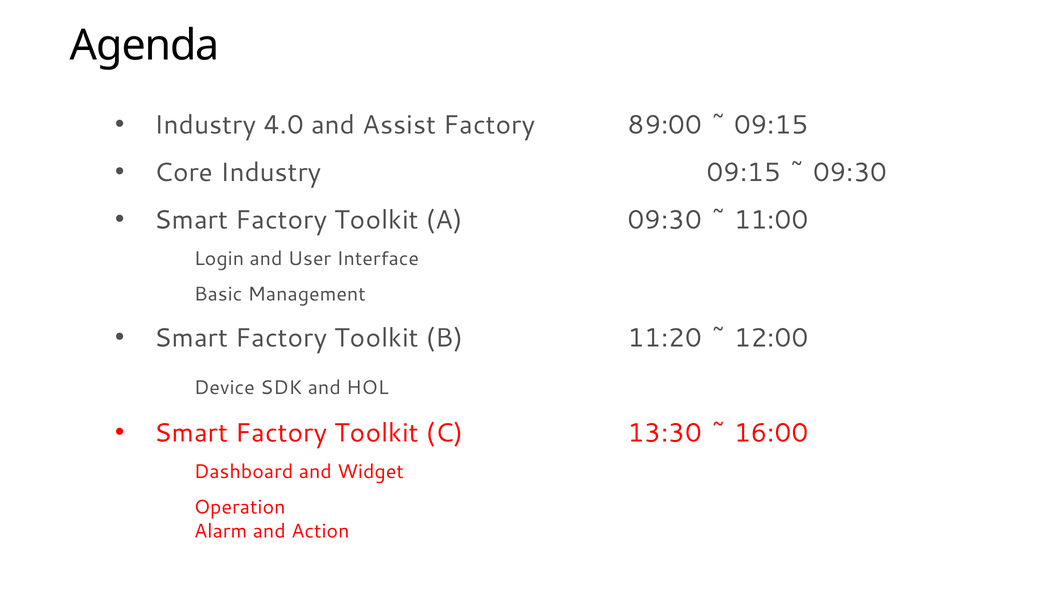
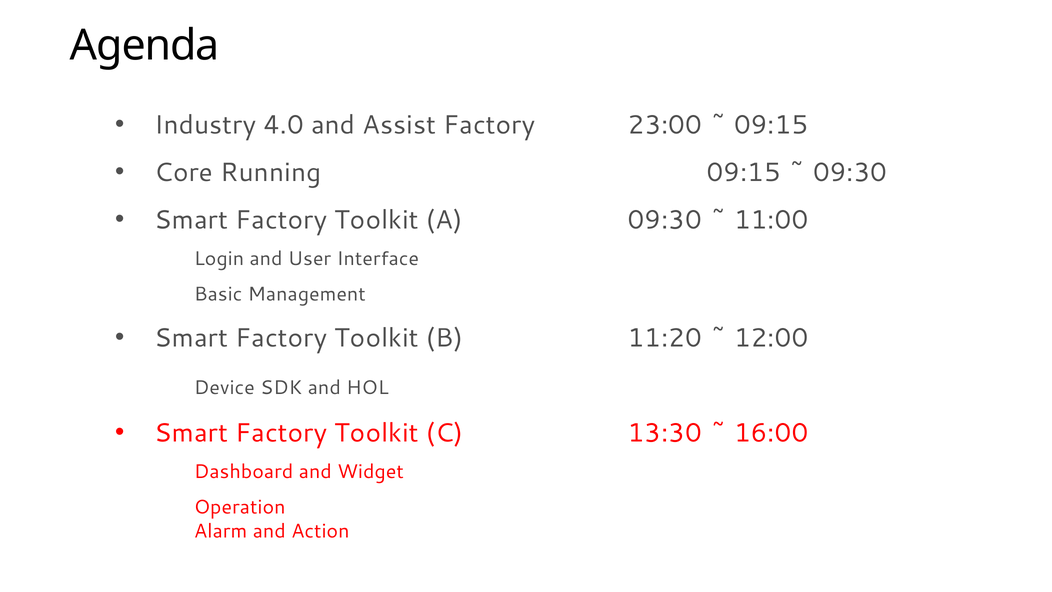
89:00: 89:00 -> 23:00 (665, 125)
Core Industry: Industry -> Running (271, 172)
